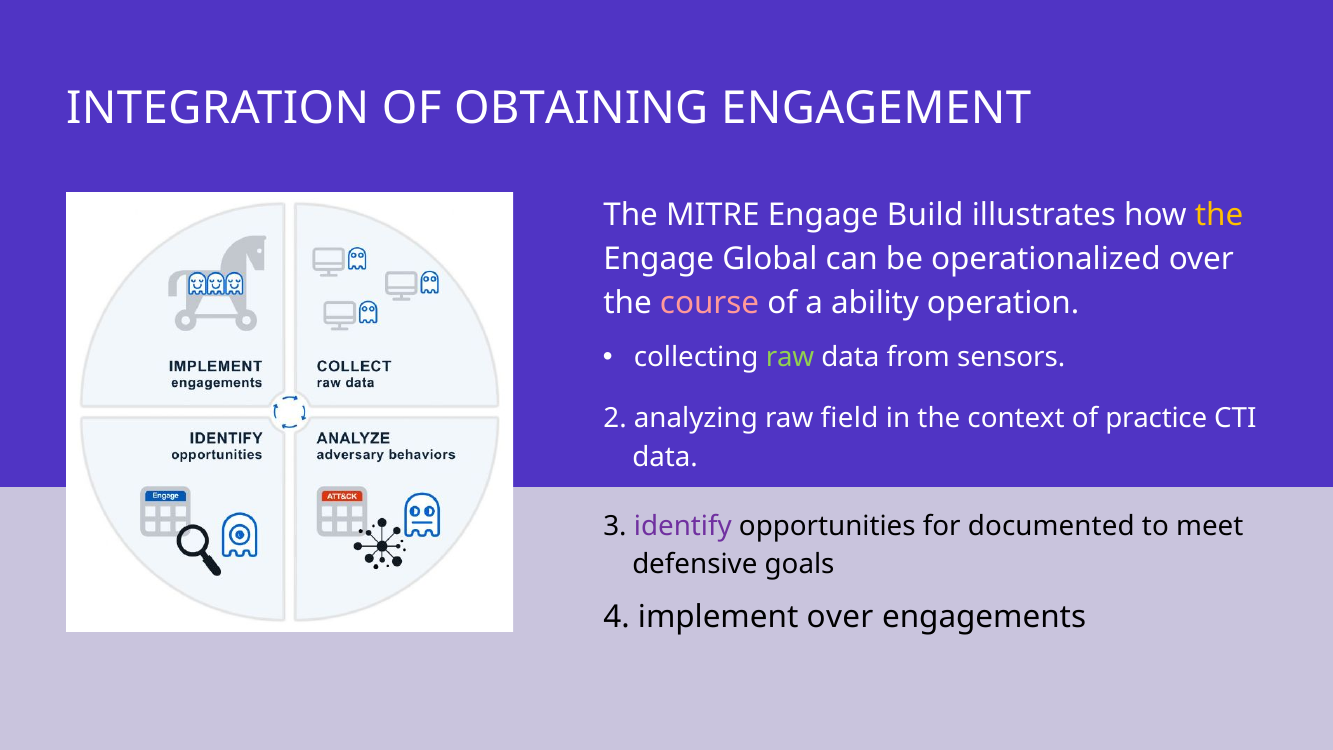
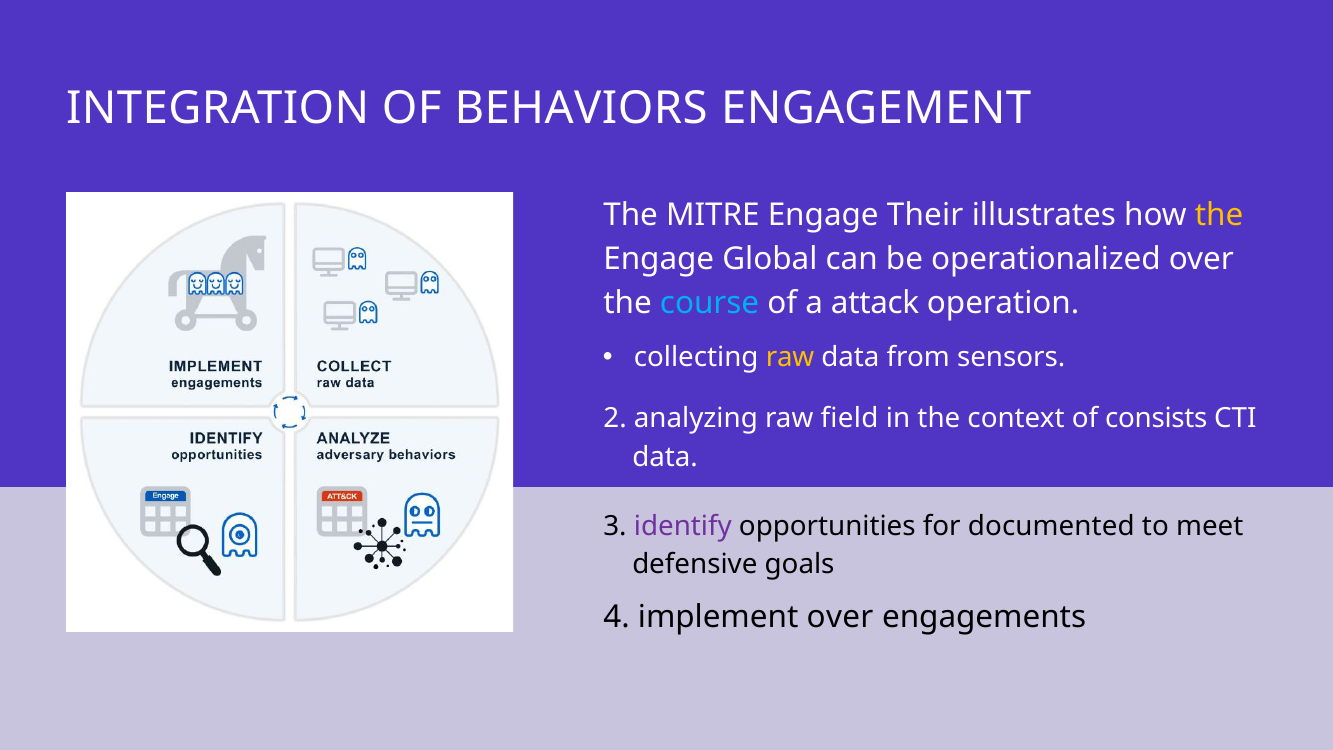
OBTAINING: OBTAINING -> BEHAVIORS (581, 108)
Build: Build -> Their (925, 215)
course colour: pink -> light blue (710, 303)
ability: ability -> attack (875, 303)
raw colour: light green -> yellow (790, 357)
practice: practice -> consists (1156, 419)
